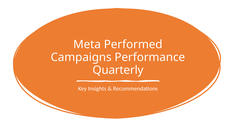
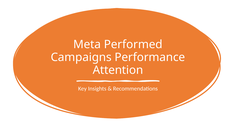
Quarterly: Quarterly -> Attention (118, 70)
